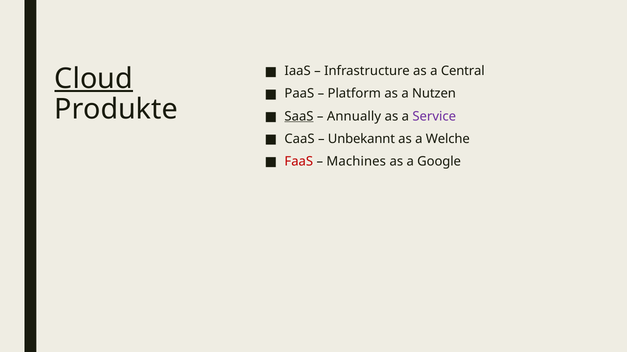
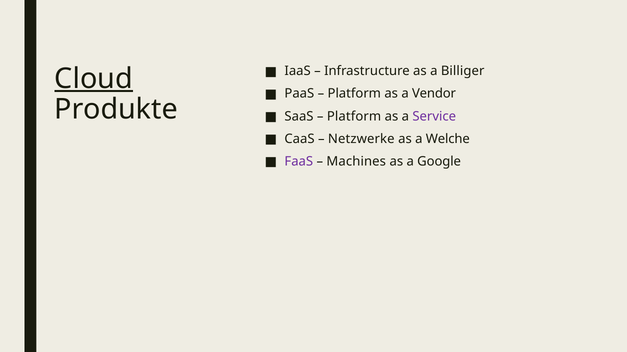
Central: Central -> Billiger (463, 71)
Nutzen: Nutzen -> Vendor (434, 94)
SaaS underline: present -> none (299, 116)
Annually: Annually -> Platform (354, 116)
Unbekannt: Unbekannt -> Netzwerke (361, 139)
FaaS colour: red -> purple (299, 162)
